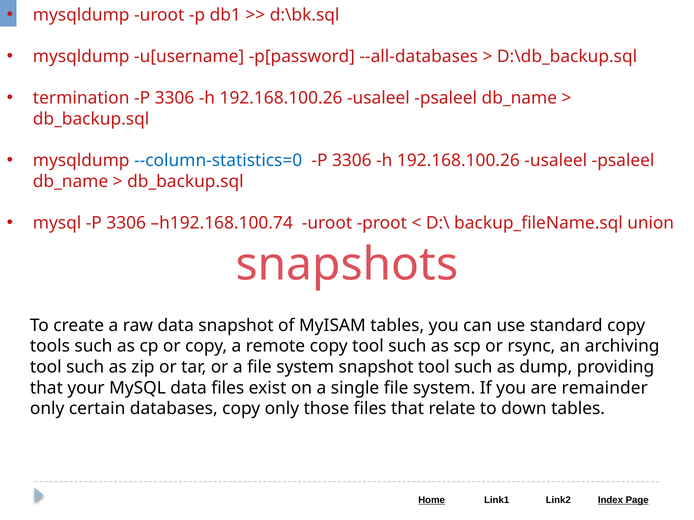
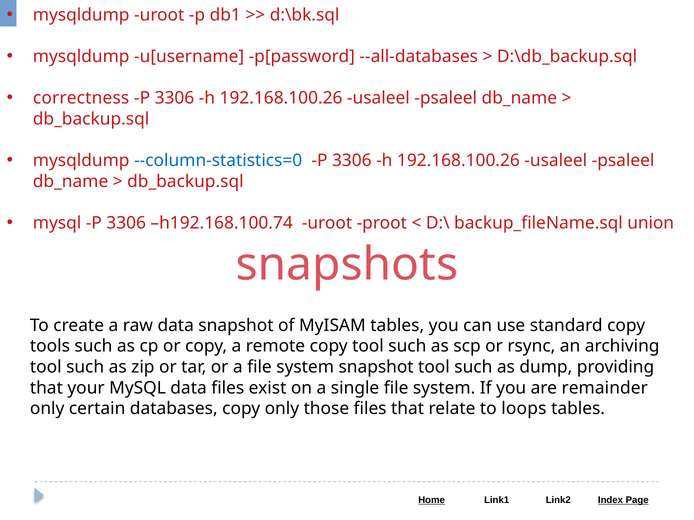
termination: termination -> correctness (81, 98)
down: down -> loops (524, 409)
